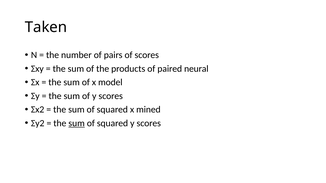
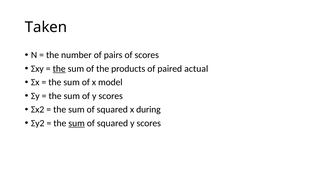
the underline: none -> present (59, 69)
neural: neural -> actual (196, 69)
mined: mined -> during (148, 110)
